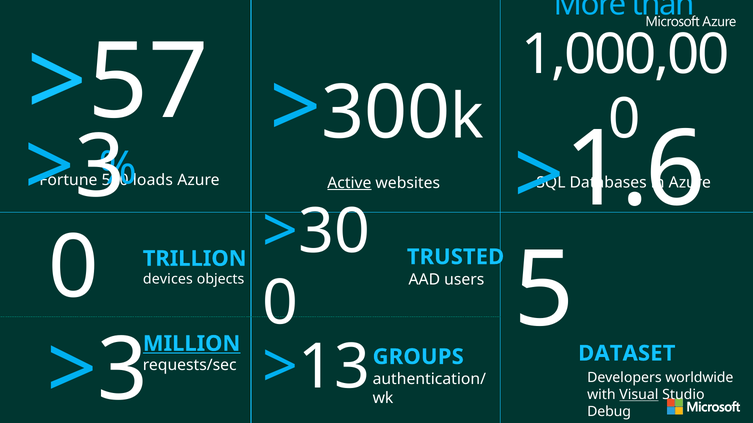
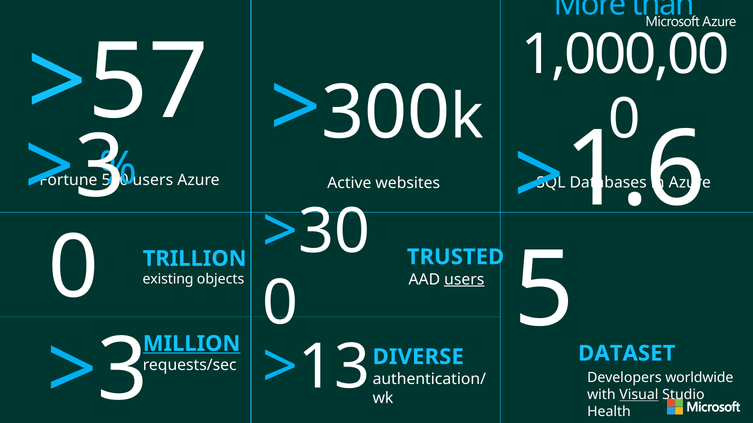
loads: loads -> users (153, 181)
Active underline: present -> none (349, 183)
users underline: none -> present (464, 280)
devices: devices -> existing (168, 279)
GROUPS: GROUPS -> DIVERSE (418, 357)
Debug: Debug -> Health (609, 412)
